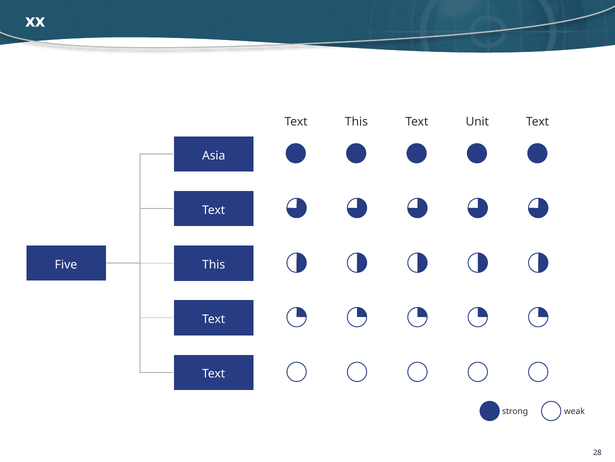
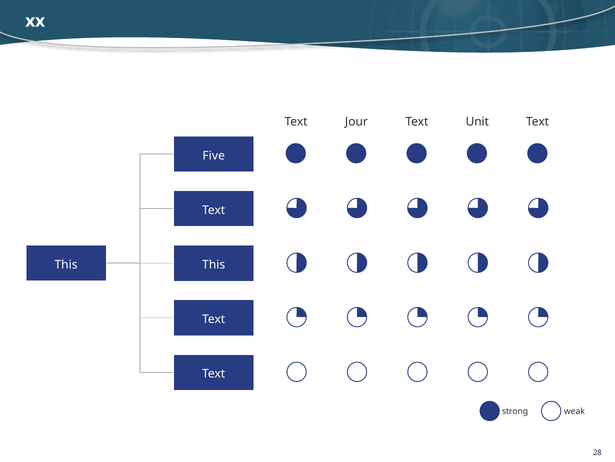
This: This -> Jour (356, 122)
Asia: Asia -> Five (214, 155)
Five: Five -> This (66, 264)
